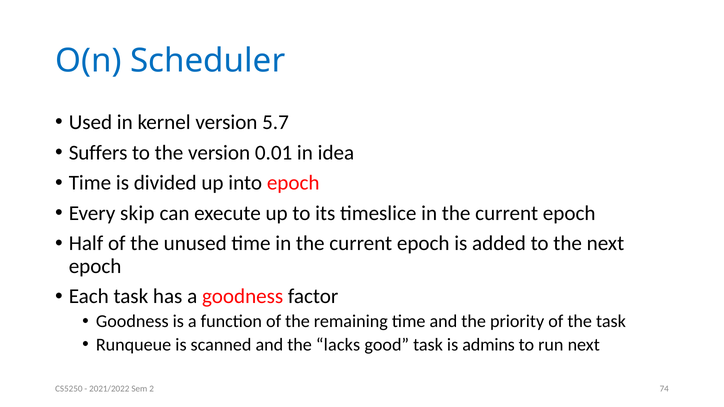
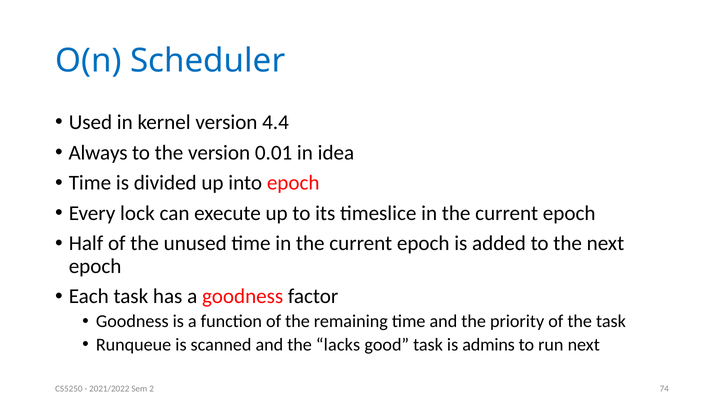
5.7: 5.7 -> 4.4 (275, 122)
Suffers: Suffers -> Always (98, 153)
skip: skip -> lock (137, 213)
